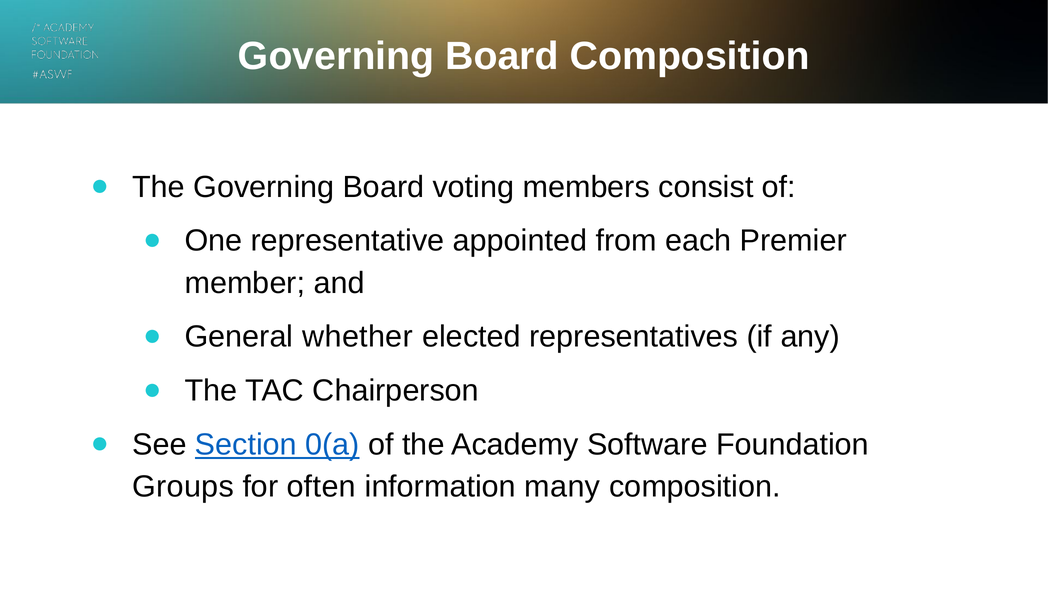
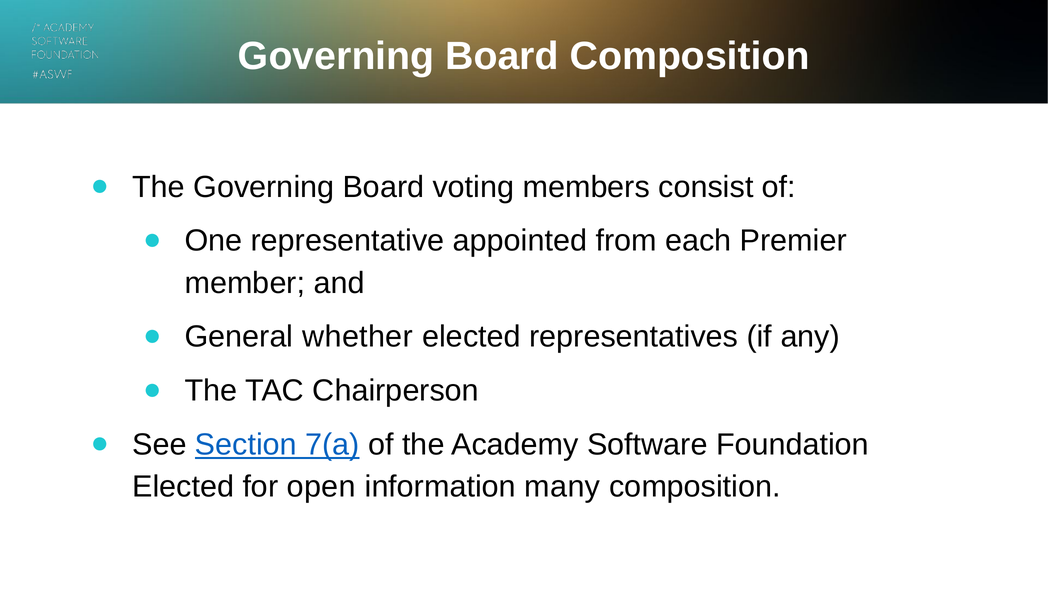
0(a: 0(a -> 7(a (332, 444)
Groups: Groups -> Elected (183, 486)
often: often -> open (321, 486)
